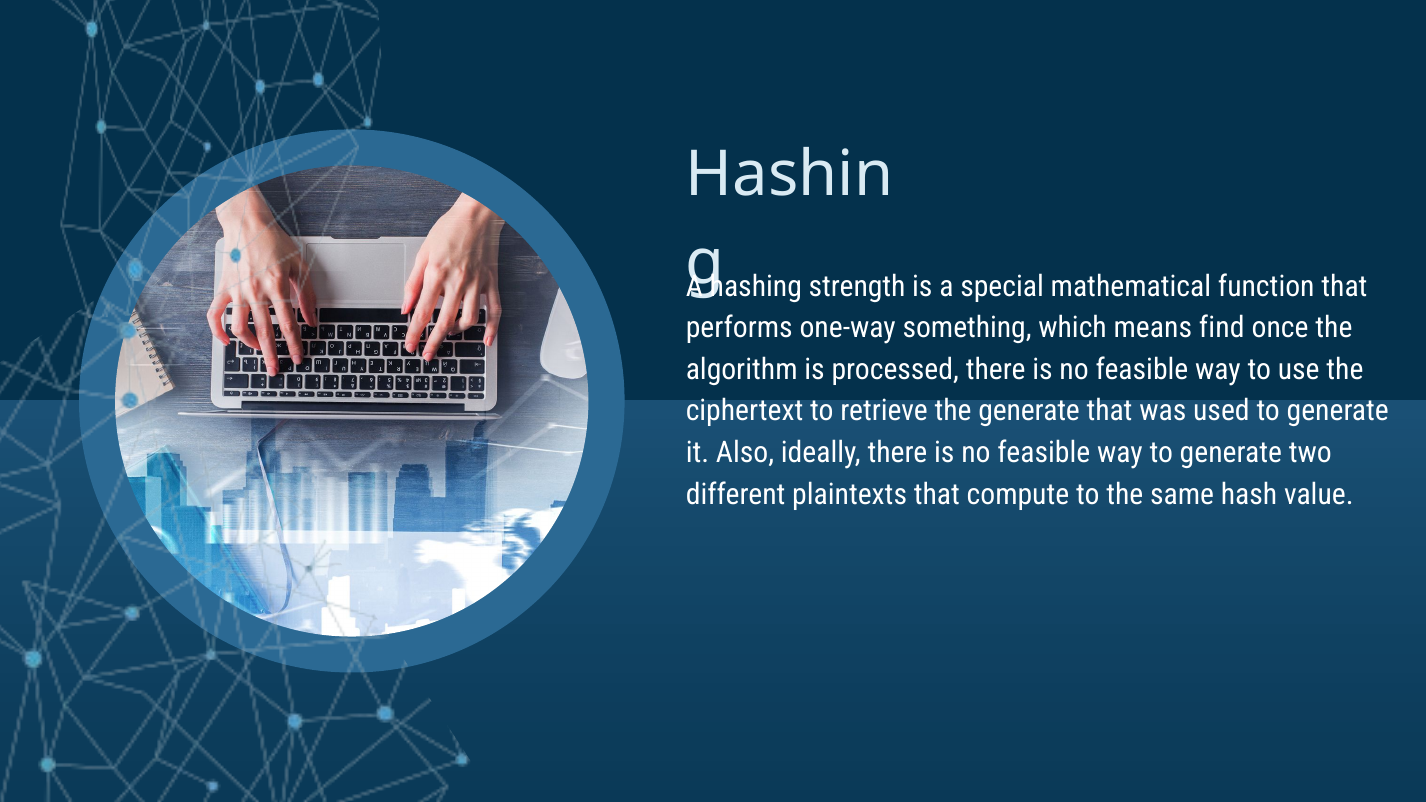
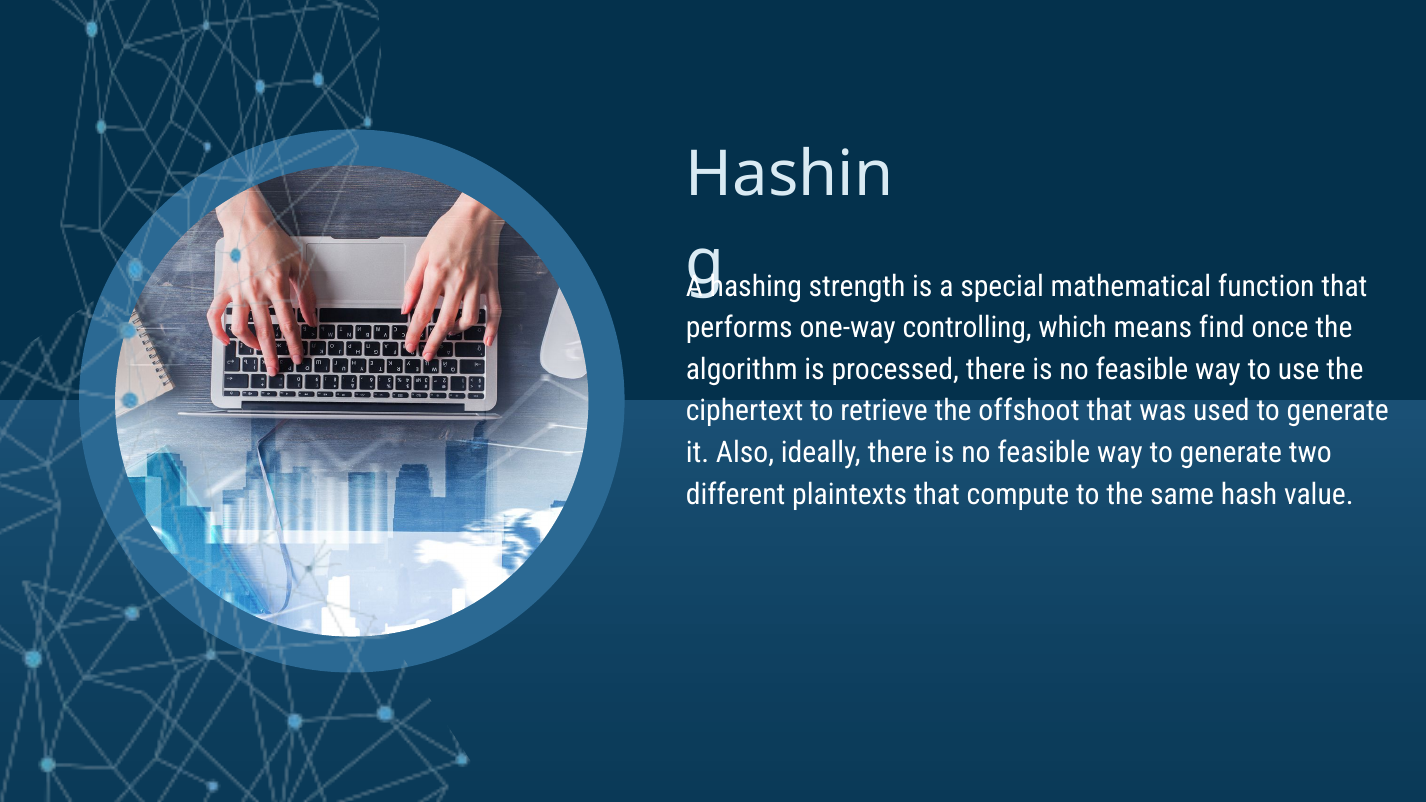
something: something -> controlling (967, 328)
the generate: generate -> offshoot (1029, 411)
